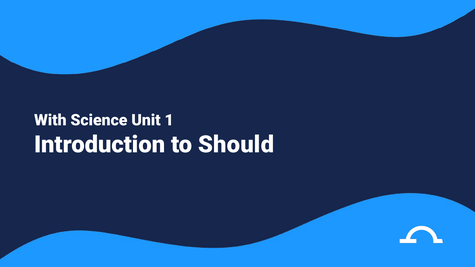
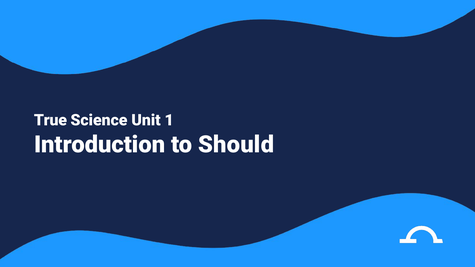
With: With -> True (50, 120)
